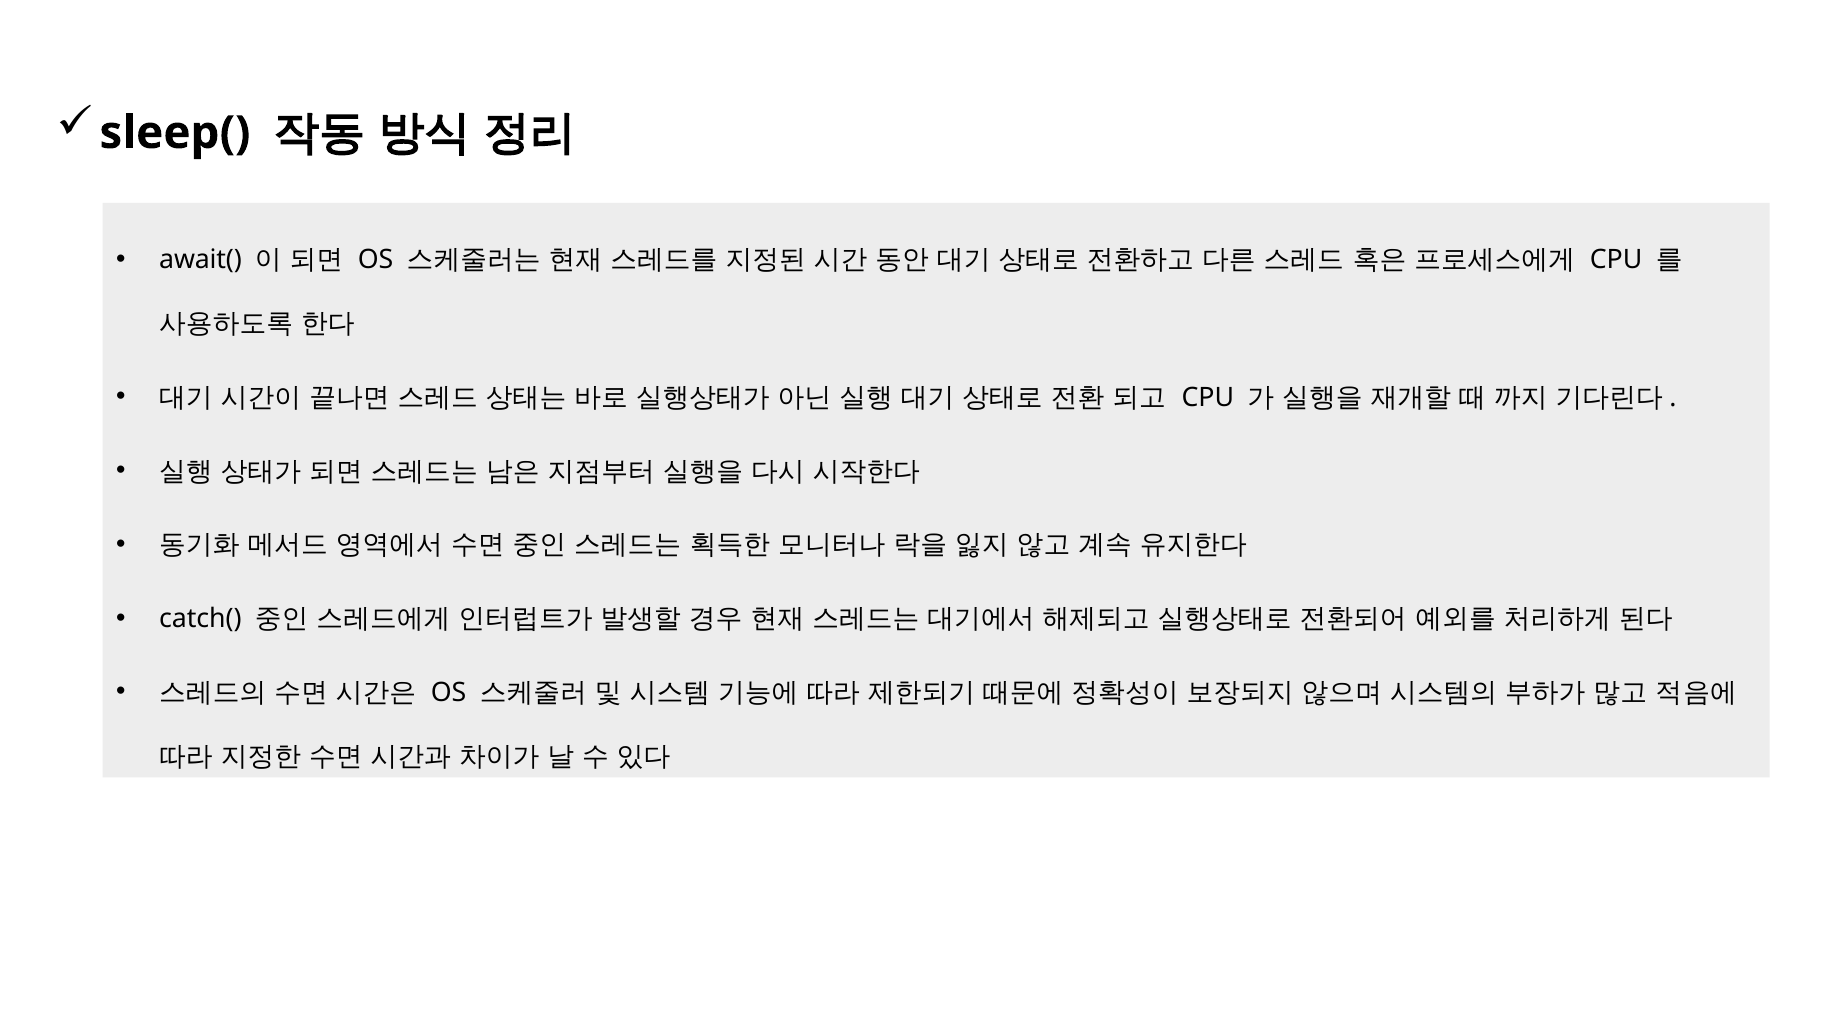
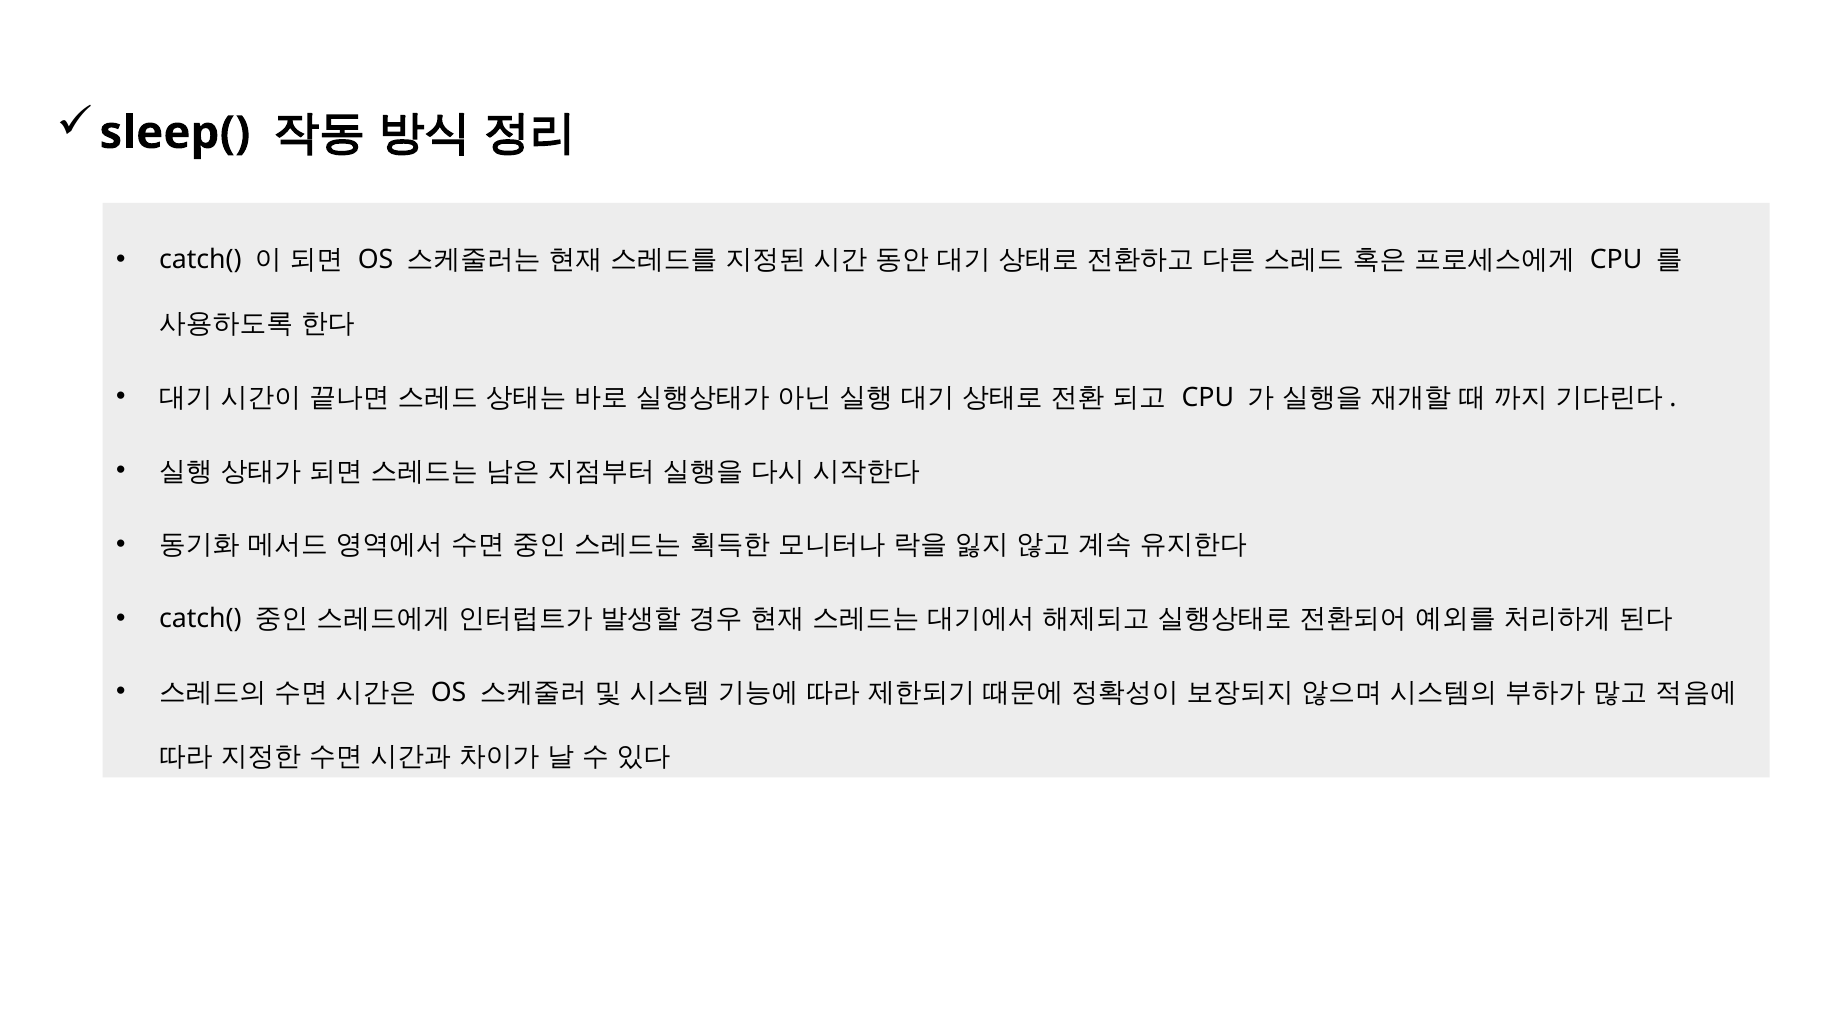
await(: await( -> catch( (200, 260)
